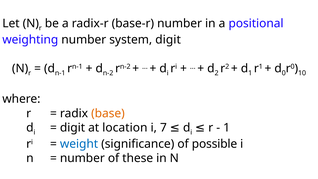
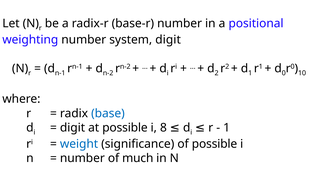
base colour: orange -> blue (108, 113)
at location: location -> possible (125, 128)
7: 7 -> 8 (163, 128)
these: these -> much (138, 158)
